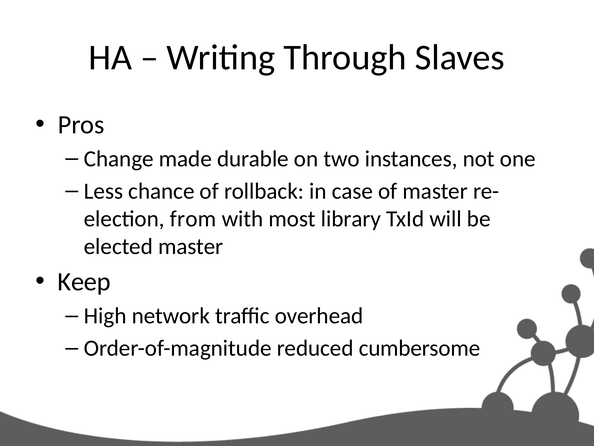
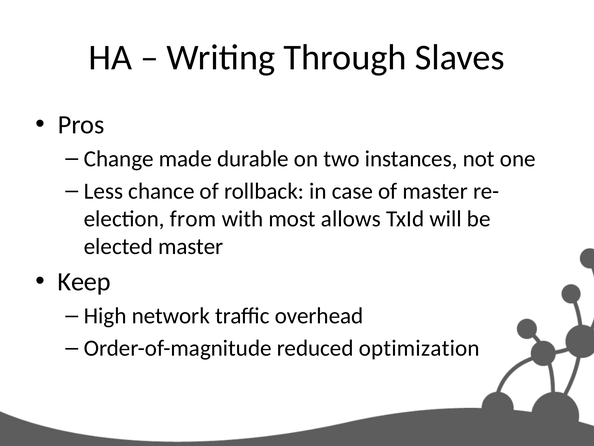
library: library -> allows (351, 219)
cumbersome: cumbersome -> optimization (419, 348)
